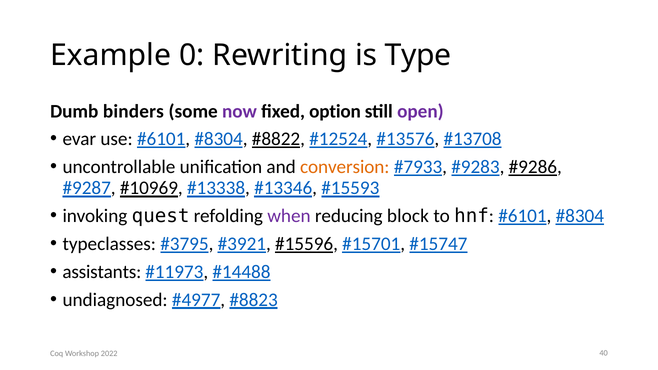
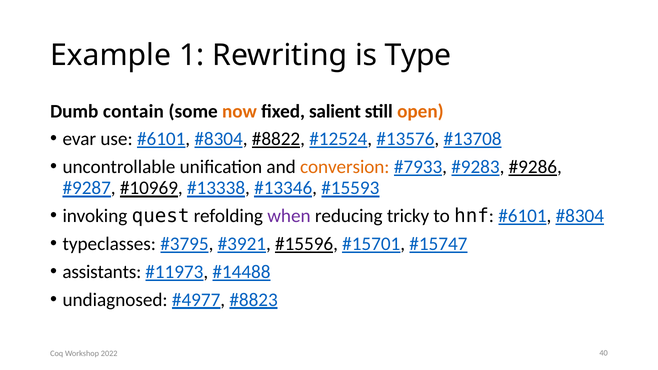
0: 0 -> 1 (192, 55)
binders: binders -> contain (133, 111)
now colour: purple -> orange (239, 111)
option: option -> salient (335, 111)
open colour: purple -> orange (420, 111)
block: block -> tricky (408, 216)
